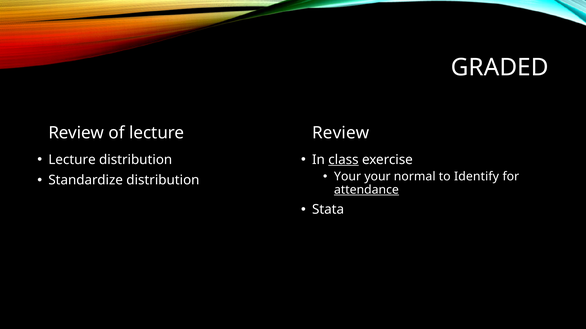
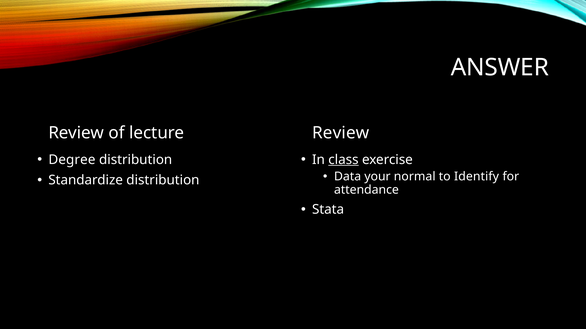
GRADED: GRADED -> ANSWER (500, 68)
Lecture: Lecture -> Degree (72, 160)
Your: Your -> Data (348, 177)
attendance underline: present -> none (366, 190)
